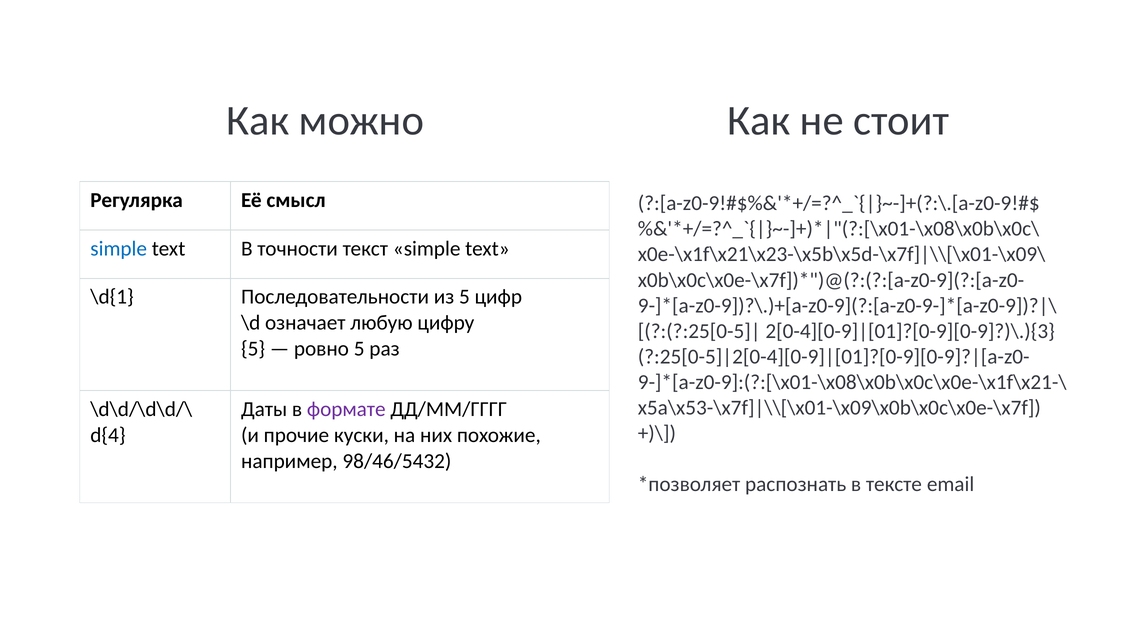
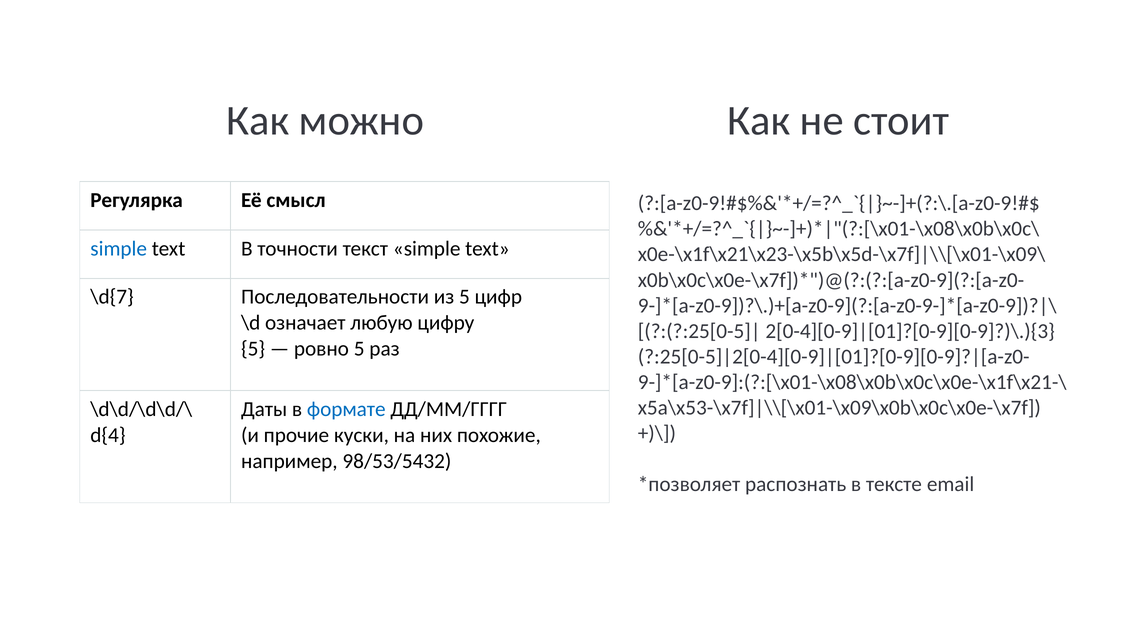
\d{1: \d{1 -> \d{7 (112, 297)
формате colour: purple -> blue (346, 409)
98/46/5432: 98/46/5432 -> 98/53/5432 (397, 461)
